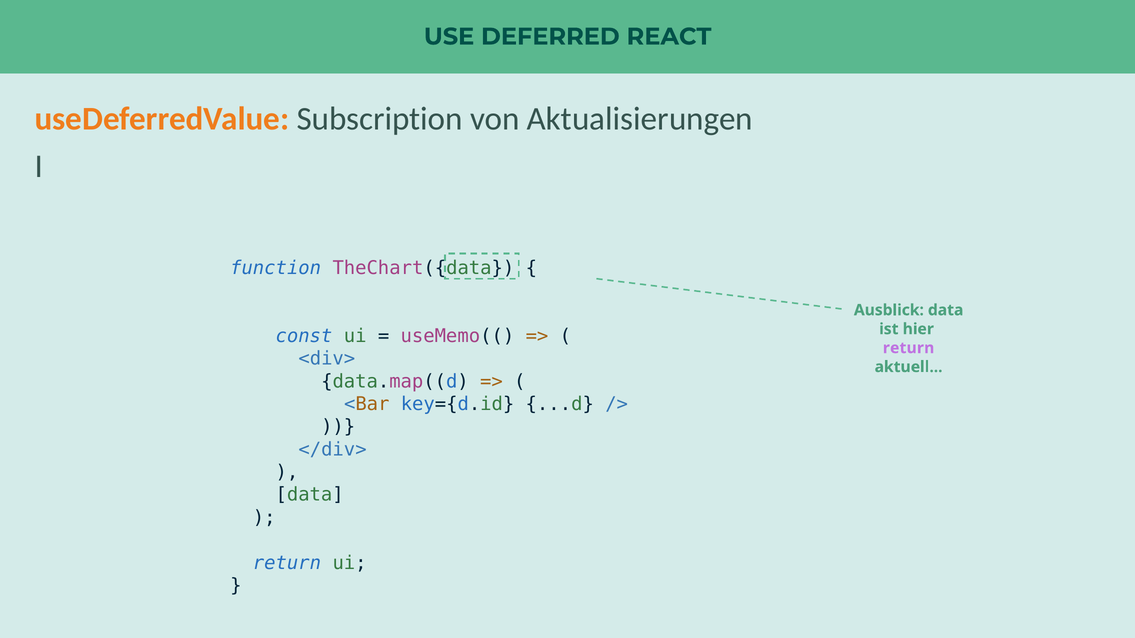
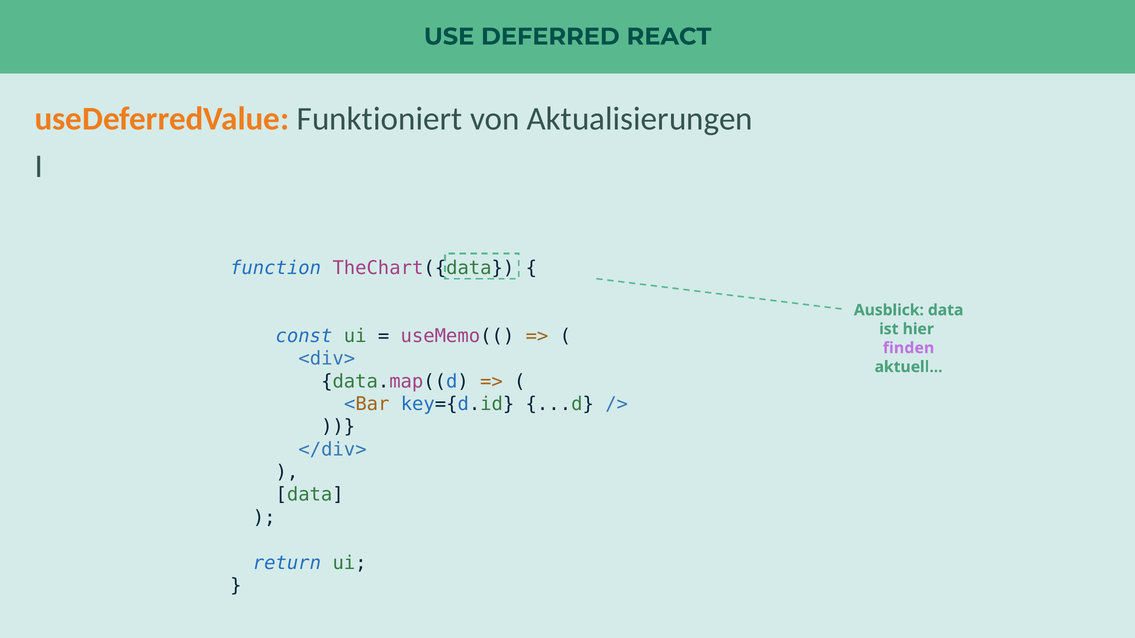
Subscription: Subscription -> Funktioniert (380, 119)
return: return -> finden (909, 348)
